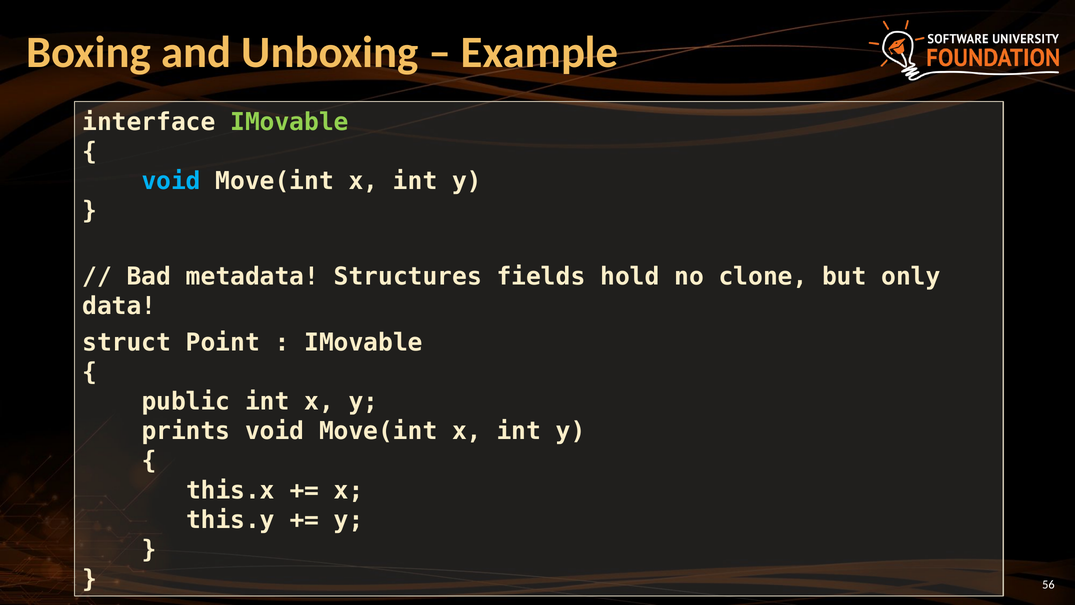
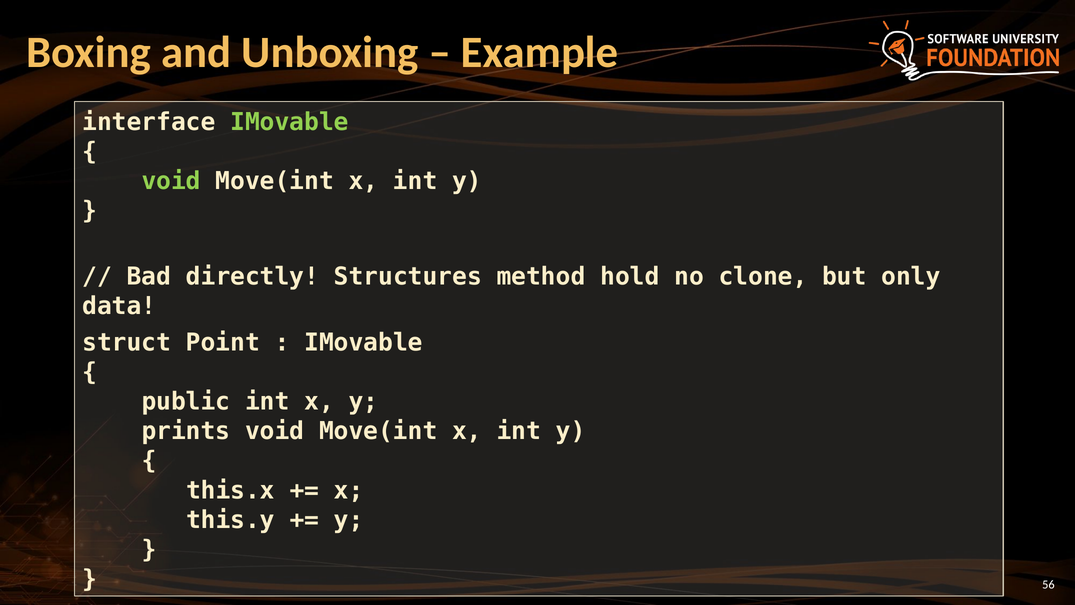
void colour: light blue -> light green (171, 181)
metadata: metadata -> directly (253, 277)
fields: fields -> method (541, 277)
